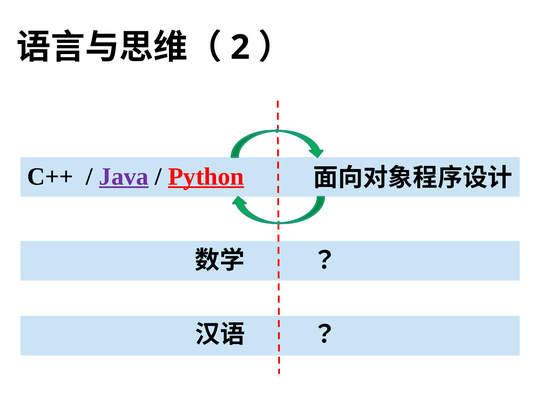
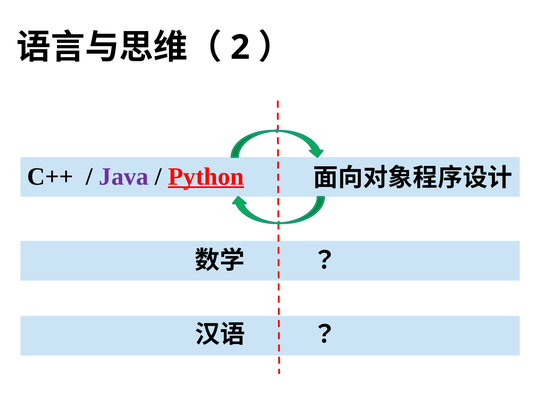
Java underline: present -> none (124, 177)
